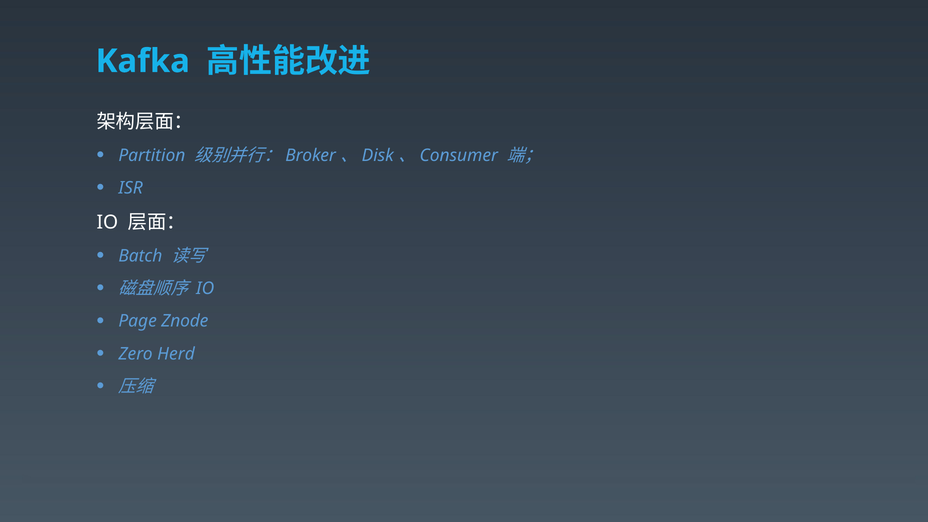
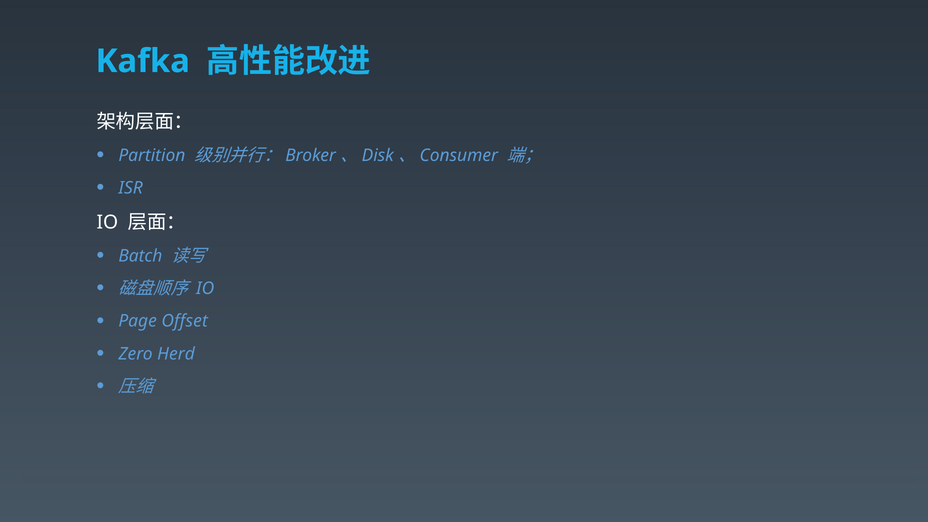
Znode: Znode -> Offset (185, 321)
